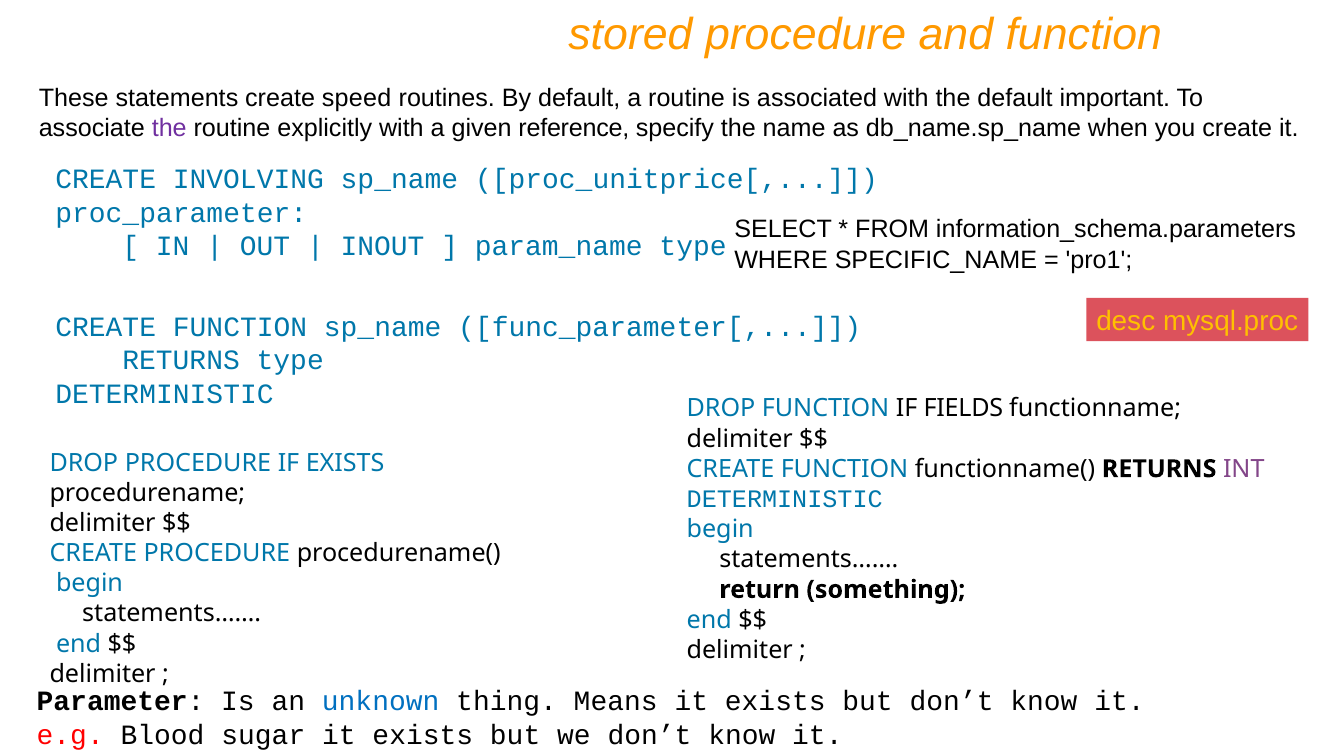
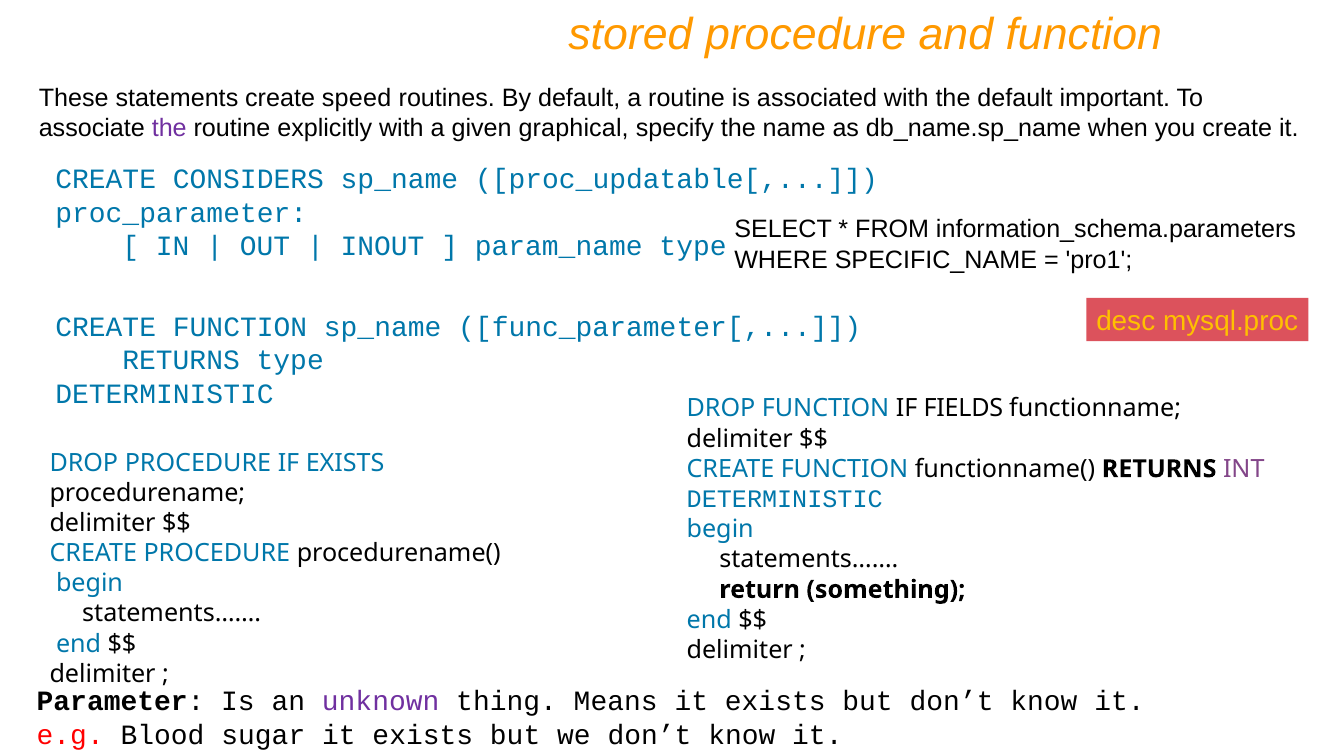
reference: reference -> graphical (574, 128)
INVOLVING: INVOLVING -> CONSIDERS (248, 180)
proc_unitprice[: proc_unitprice[ -> proc_updatable[ (676, 180)
unknown colour: blue -> purple (381, 701)
